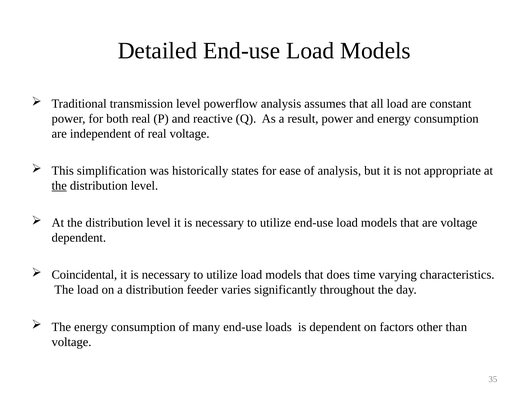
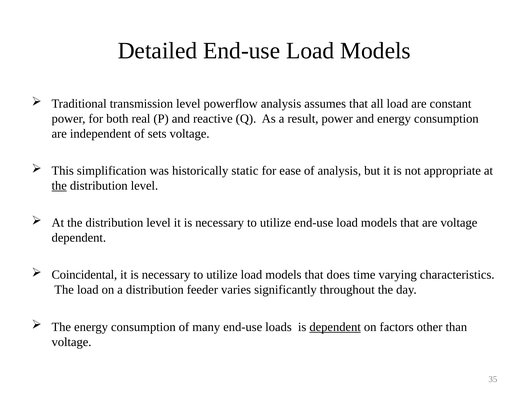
of real: real -> sets (157, 134)
states: states -> static (245, 171)
dependent underline: none -> present (335, 327)
